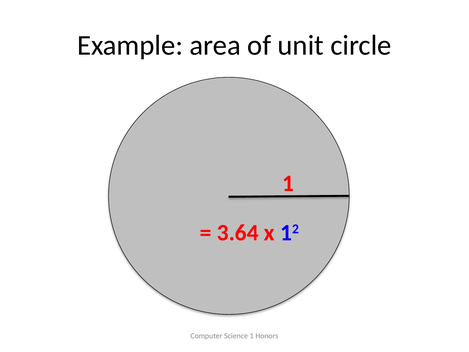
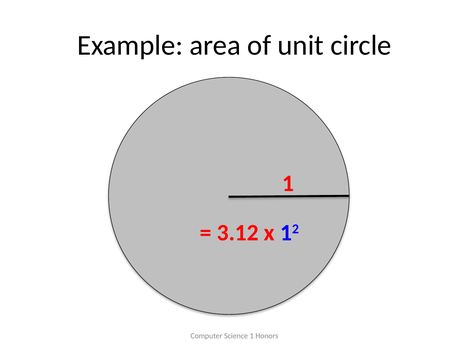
3.64: 3.64 -> 3.12 (238, 233)
